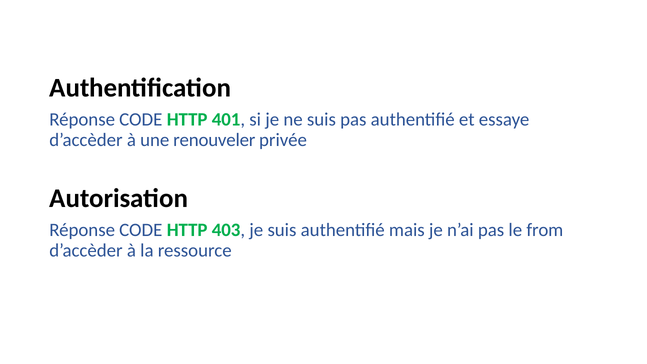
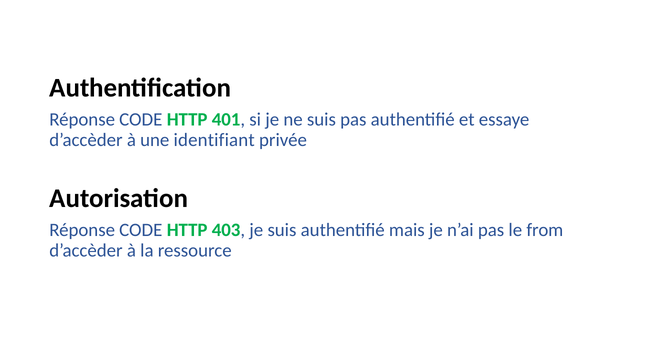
renouveler: renouveler -> identifiant (214, 140)
